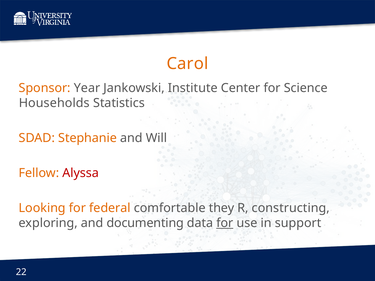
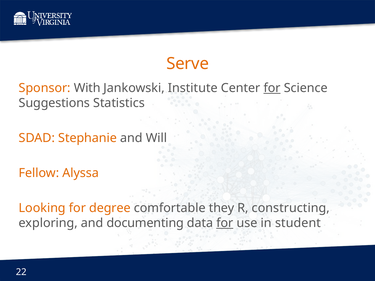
Carol: Carol -> Serve (188, 64)
Year: Year -> With (87, 88)
for underline: none -> present (272, 88)
Households: Households -> Suggestions (54, 103)
Alyssa colour: red -> orange (81, 173)
federal: federal -> degree (110, 208)
support: support -> student (298, 223)
